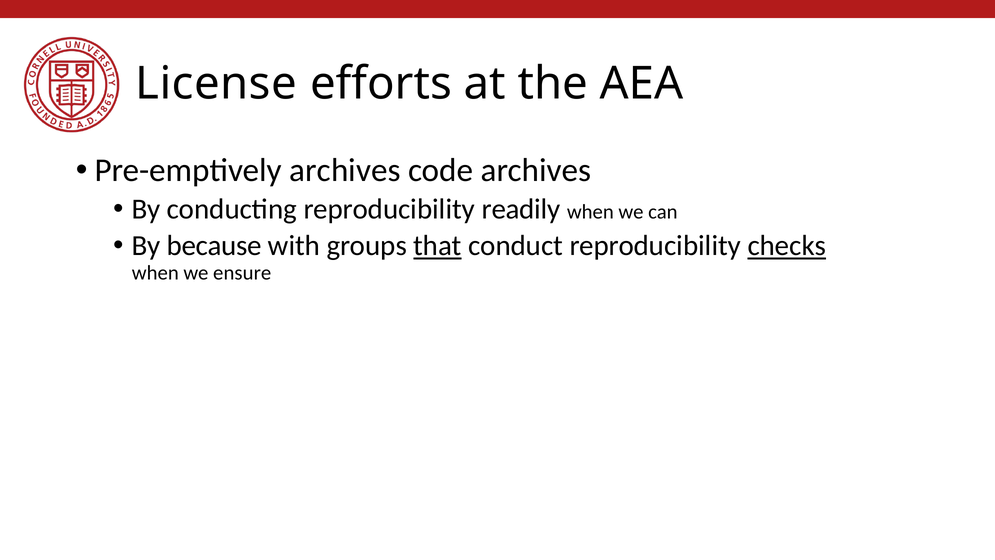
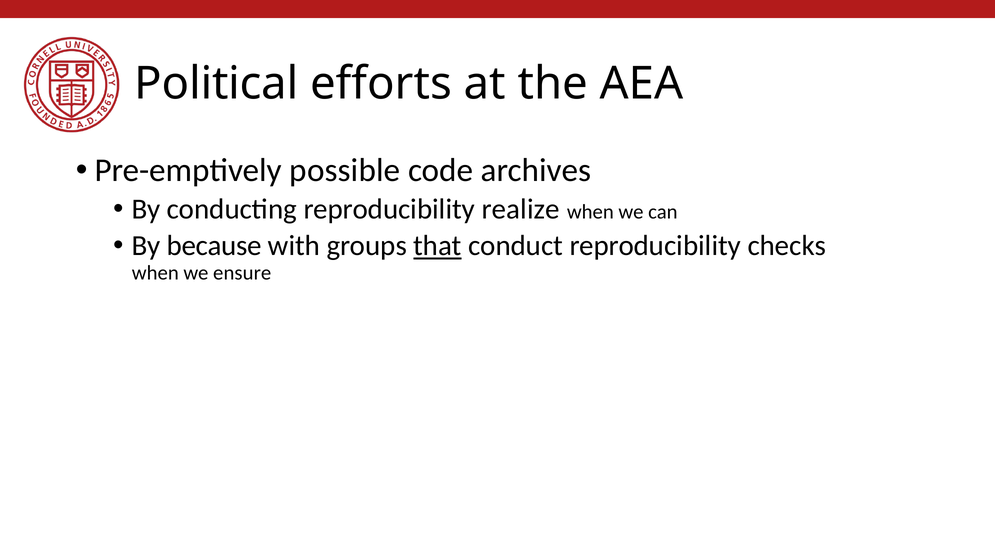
License: License -> Political (216, 84)
Pre-emptively archives: archives -> possible (345, 170)
readily: readily -> realize (521, 209)
checks underline: present -> none (787, 246)
